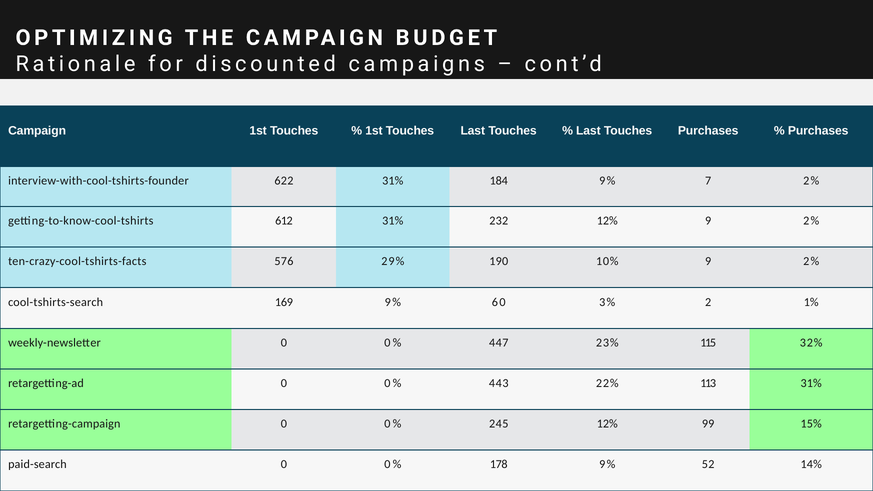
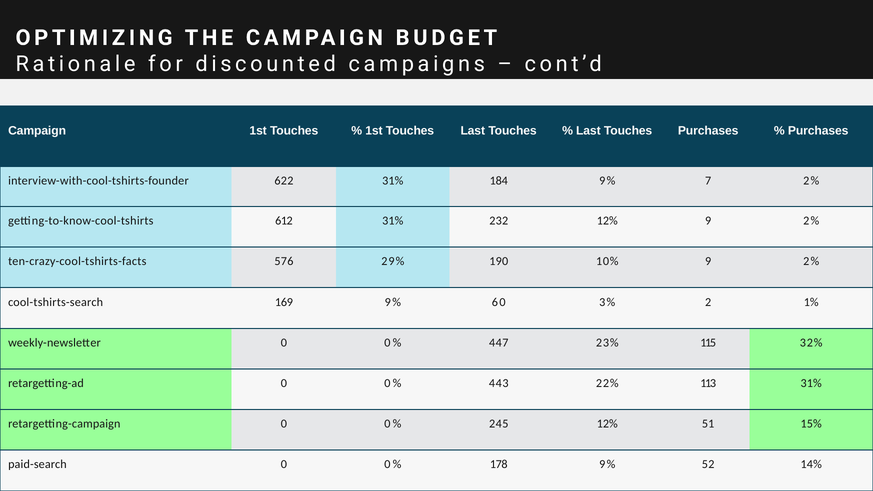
99: 99 -> 51 (708, 424)
